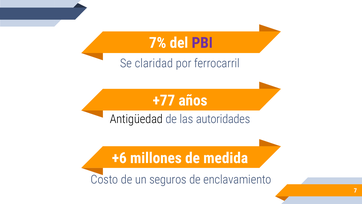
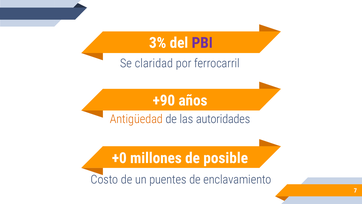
7%: 7% -> 3% (158, 43)
+77: +77 -> +90 (164, 100)
Antigüedad colour: black -> orange (136, 119)
+6: +6 -> +0 (119, 158)
medida: medida -> posible (226, 158)
seguros: seguros -> puentes (168, 179)
